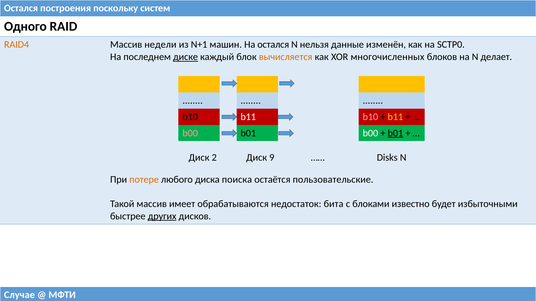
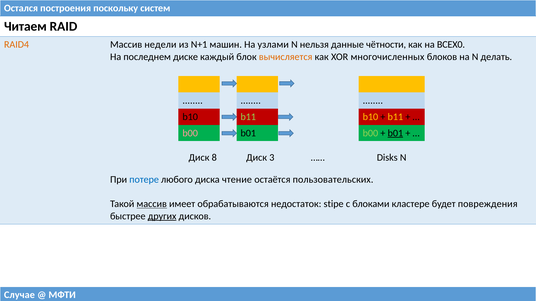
Одного: Одного -> Читаем (25, 26)
На остался: остался -> узлами (273, 45)
изменён: изменён -> чётности (386, 45)
SCTP0: SCTP0 -> ВСЕХ0 (451, 45)
диске underline: present -> none (186, 57)
делает: делает -> делать (496, 57)
b11 colour: white -> light green (248, 117)
b10 colour: pink -> yellow (370, 117)
b00 colour: white -> light green (370, 133)
2: 2 -> 8 (214, 158)
9: 9 -> 3 (272, 158)
потере colour: orange -> blue (144, 180)
поиска: поиска -> чтение (237, 180)
пользовательские: пользовательские -> пользовательских (333, 180)
массив underline: none -> present (152, 204)
бита: бита -> stipe (334, 204)
известно: известно -> кластере (411, 204)
избыточными: избыточными -> повреждения (488, 204)
